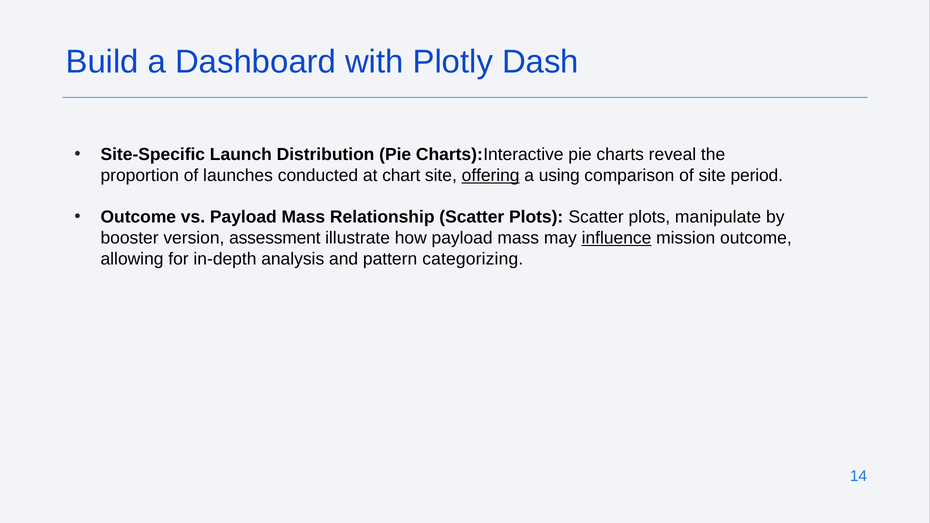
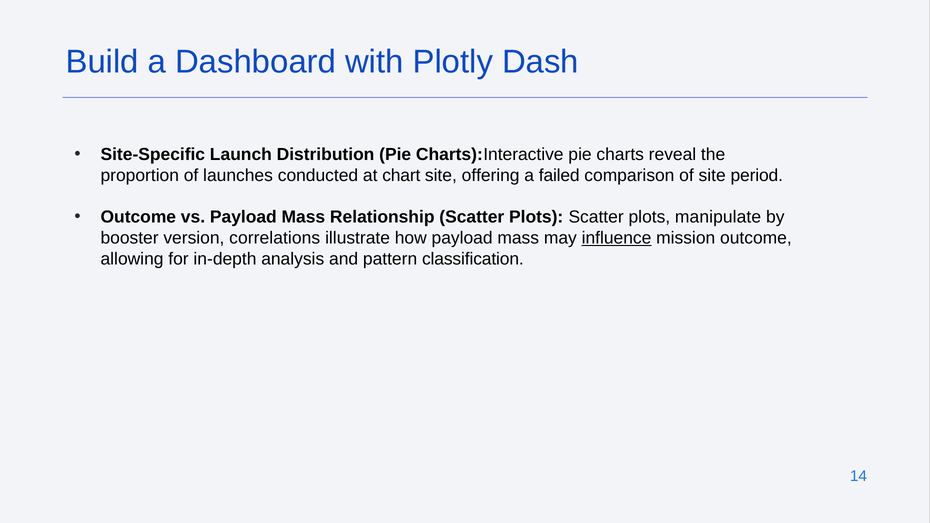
offering underline: present -> none (491, 175)
using: using -> failed (559, 175)
assessment: assessment -> correlations (275, 238)
categorizing: categorizing -> classification (473, 259)
